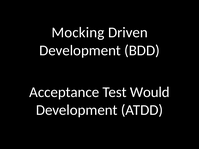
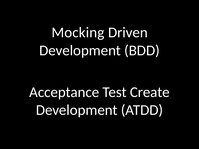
Would: Would -> Create (150, 92)
